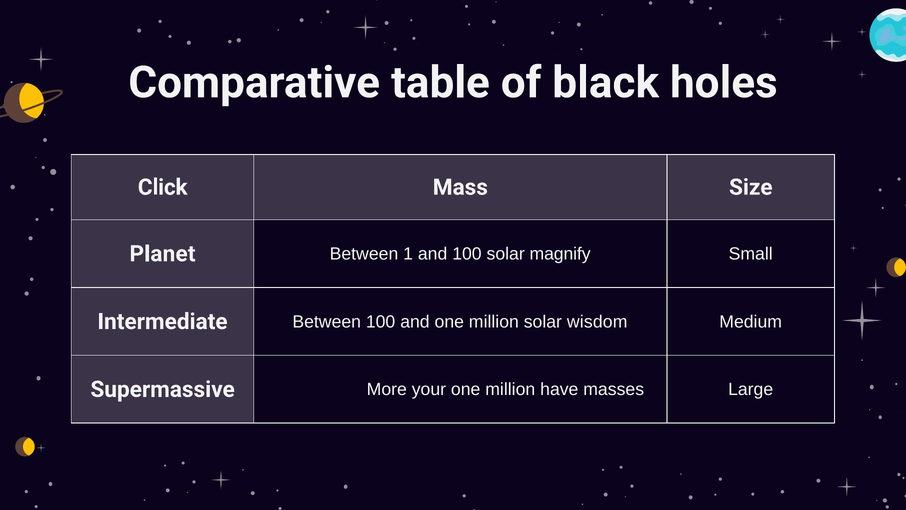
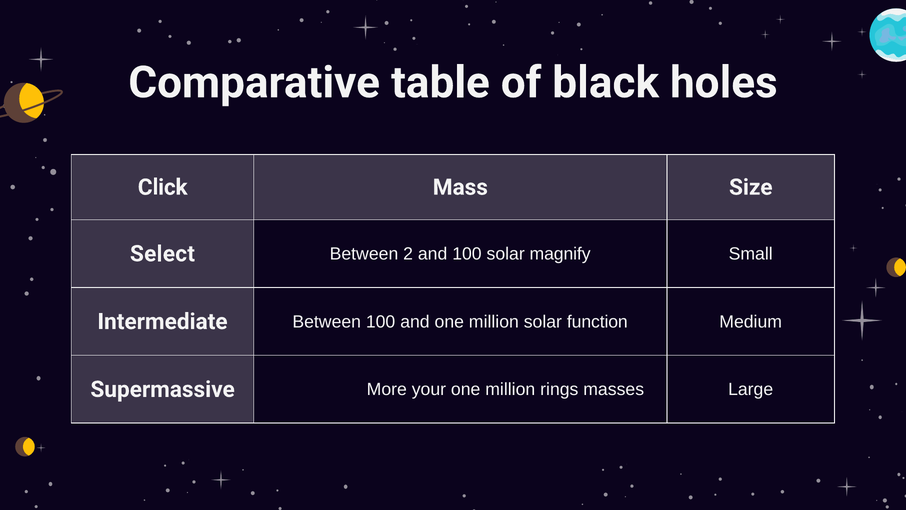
Planet: Planet -> Select (162, 254)
1: 1 -> 2 (408, 254)
wisdom: wisdom -> function (597, 321)
have: have -> rings (559, 389)
